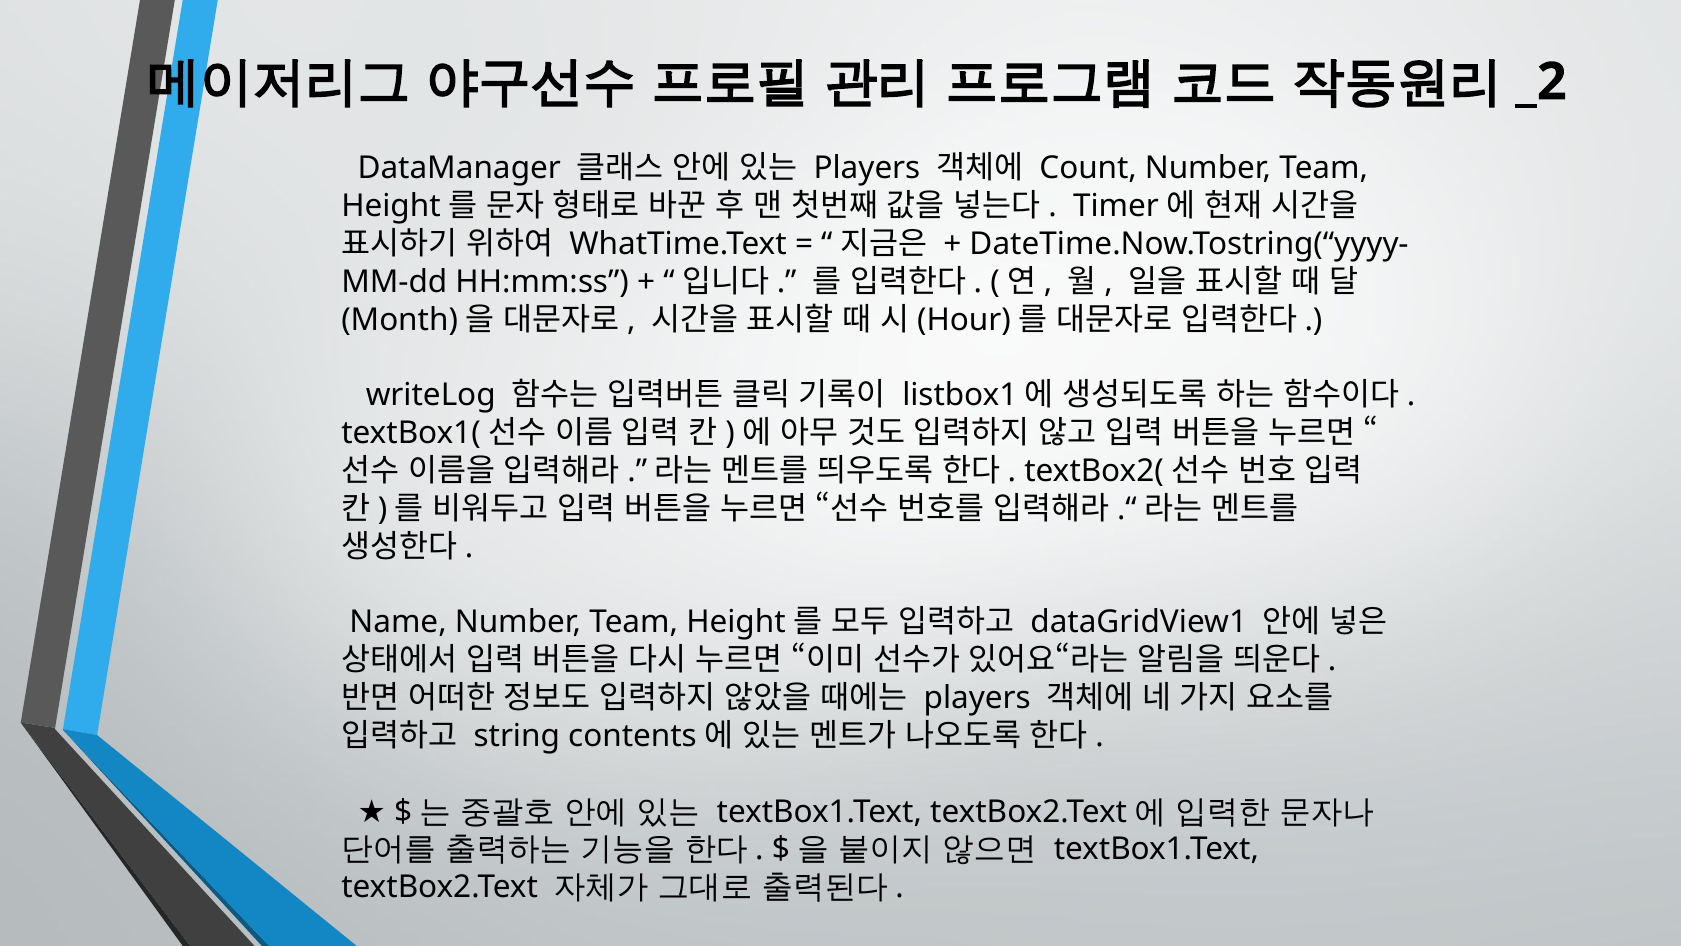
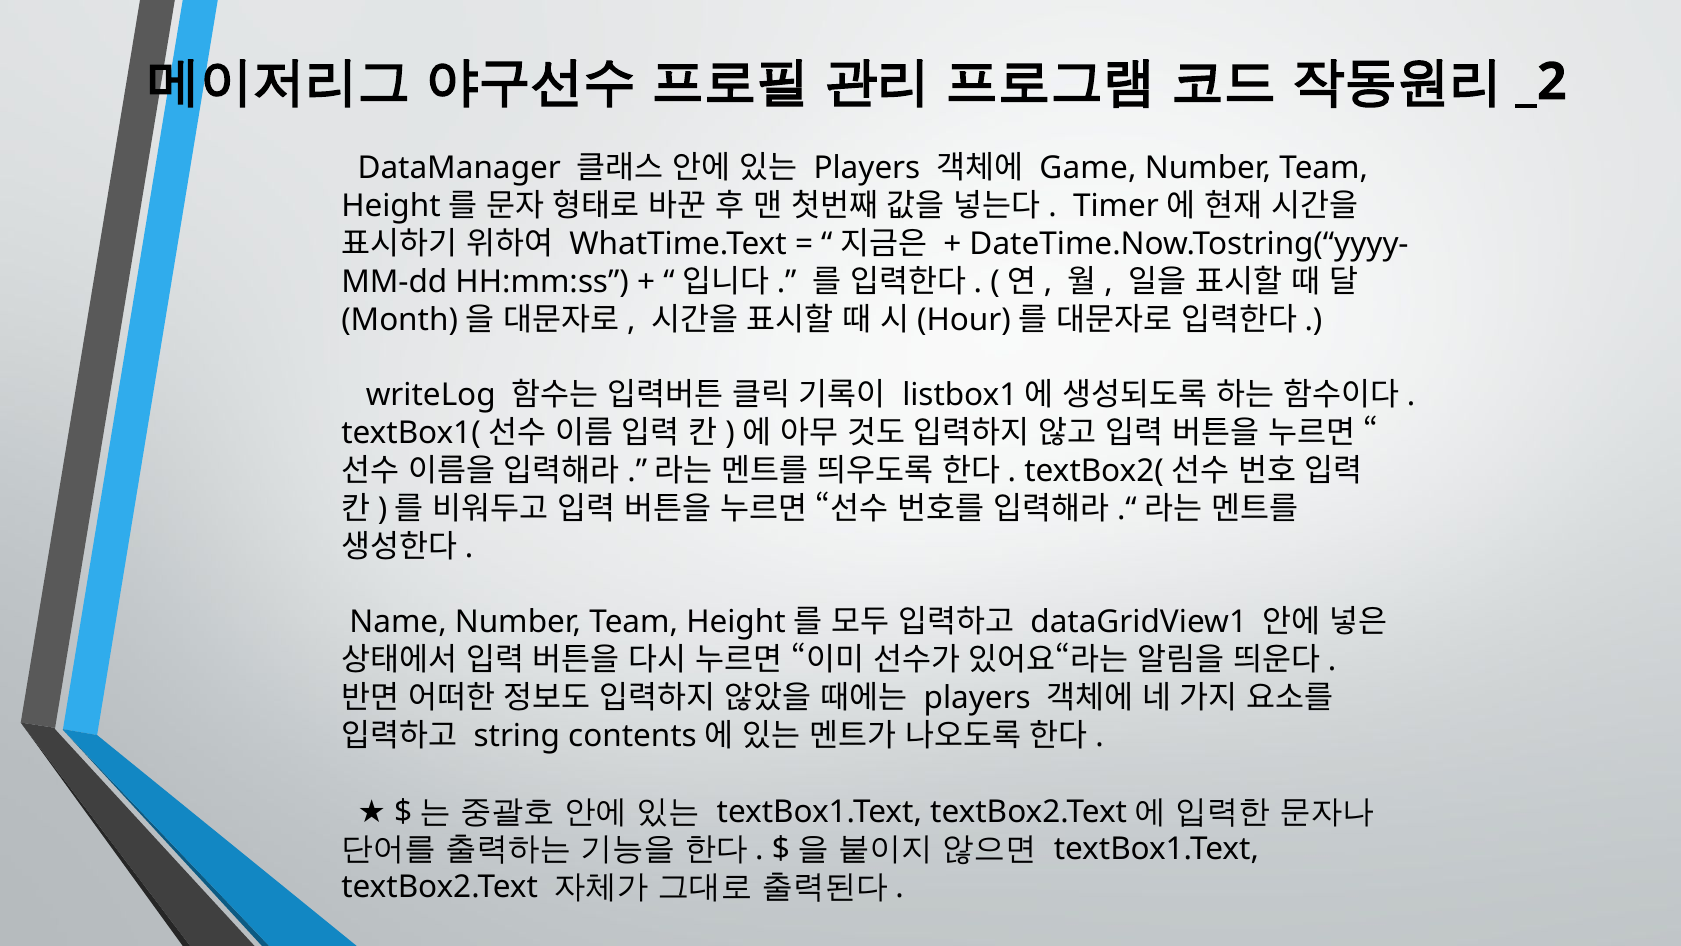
Count: Count -> Game (1088, 168)
